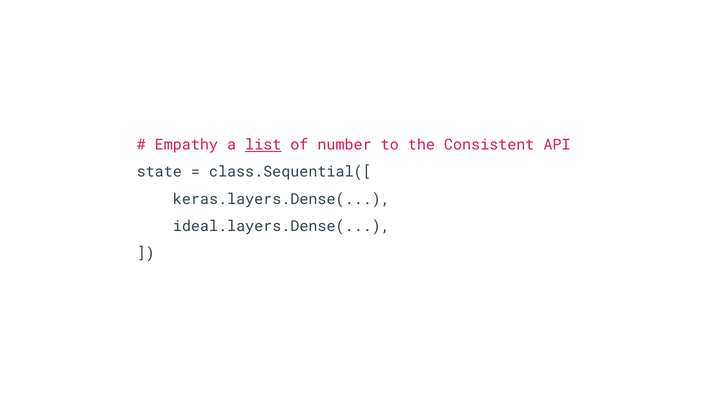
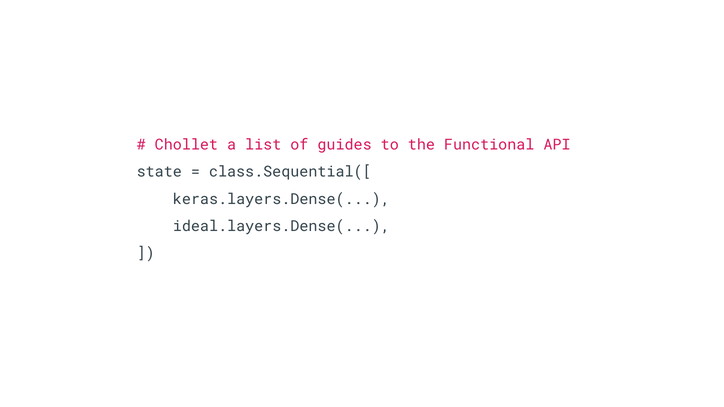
Empathy: Empathy -> Chollet (186, 145)
list underline: present -> none (263, 145)
number: number -> guides (345, 145)
Consistent: Consistent -> Functional (489, 145)
